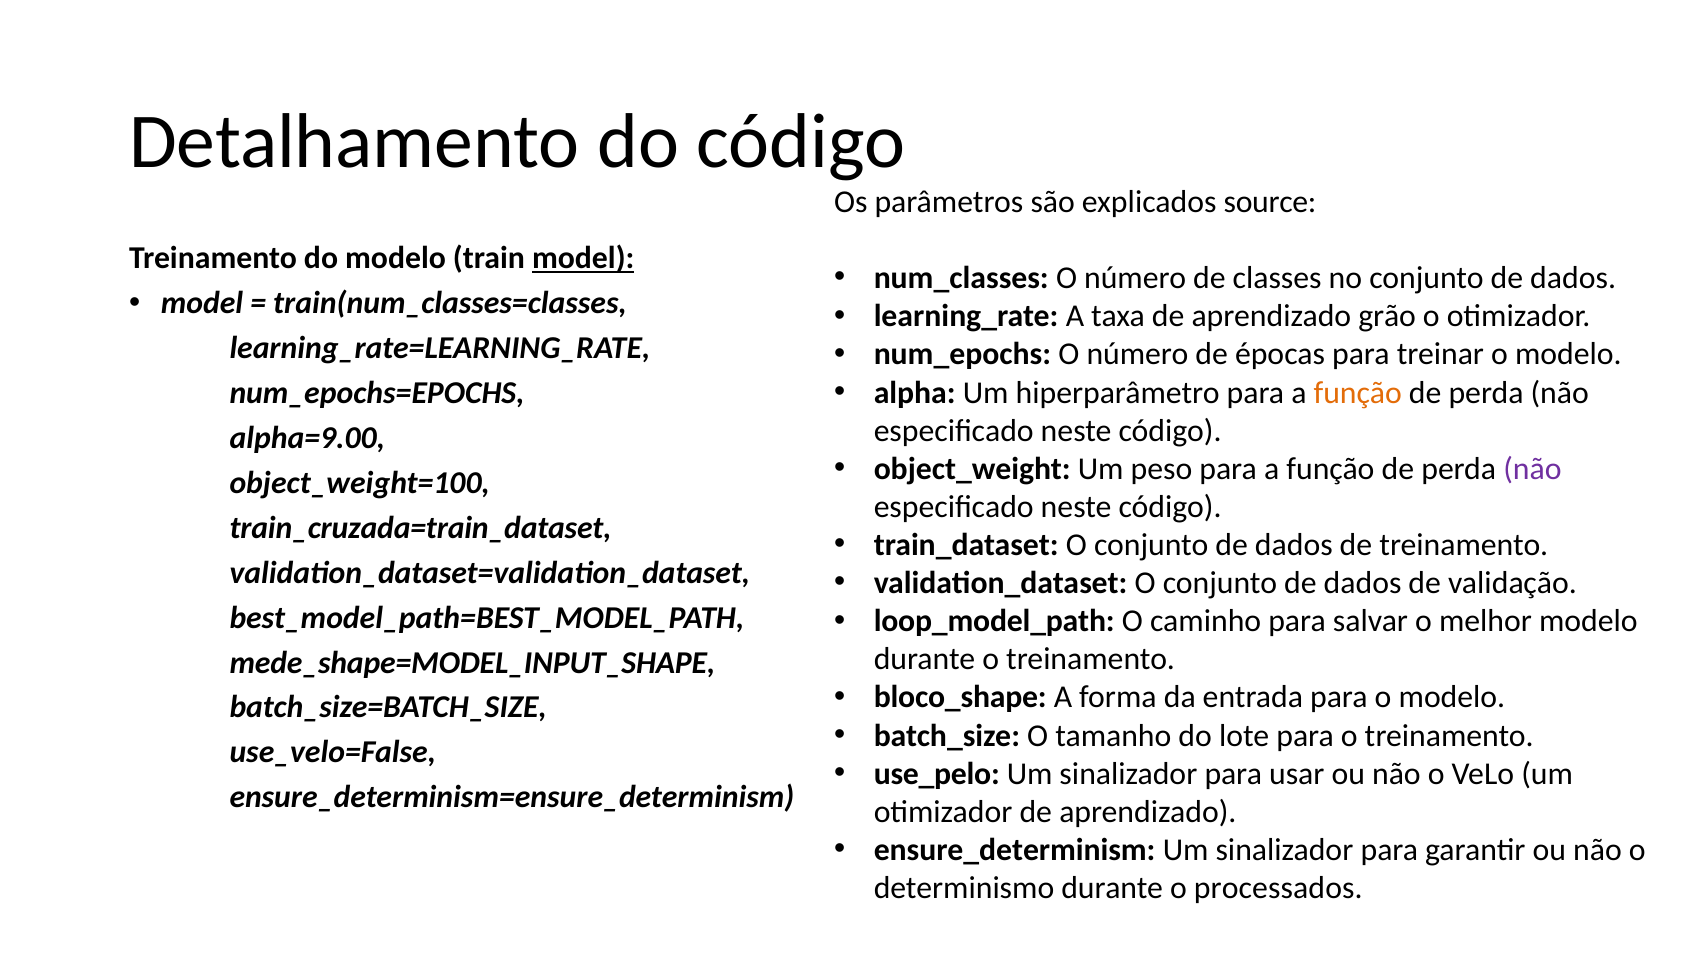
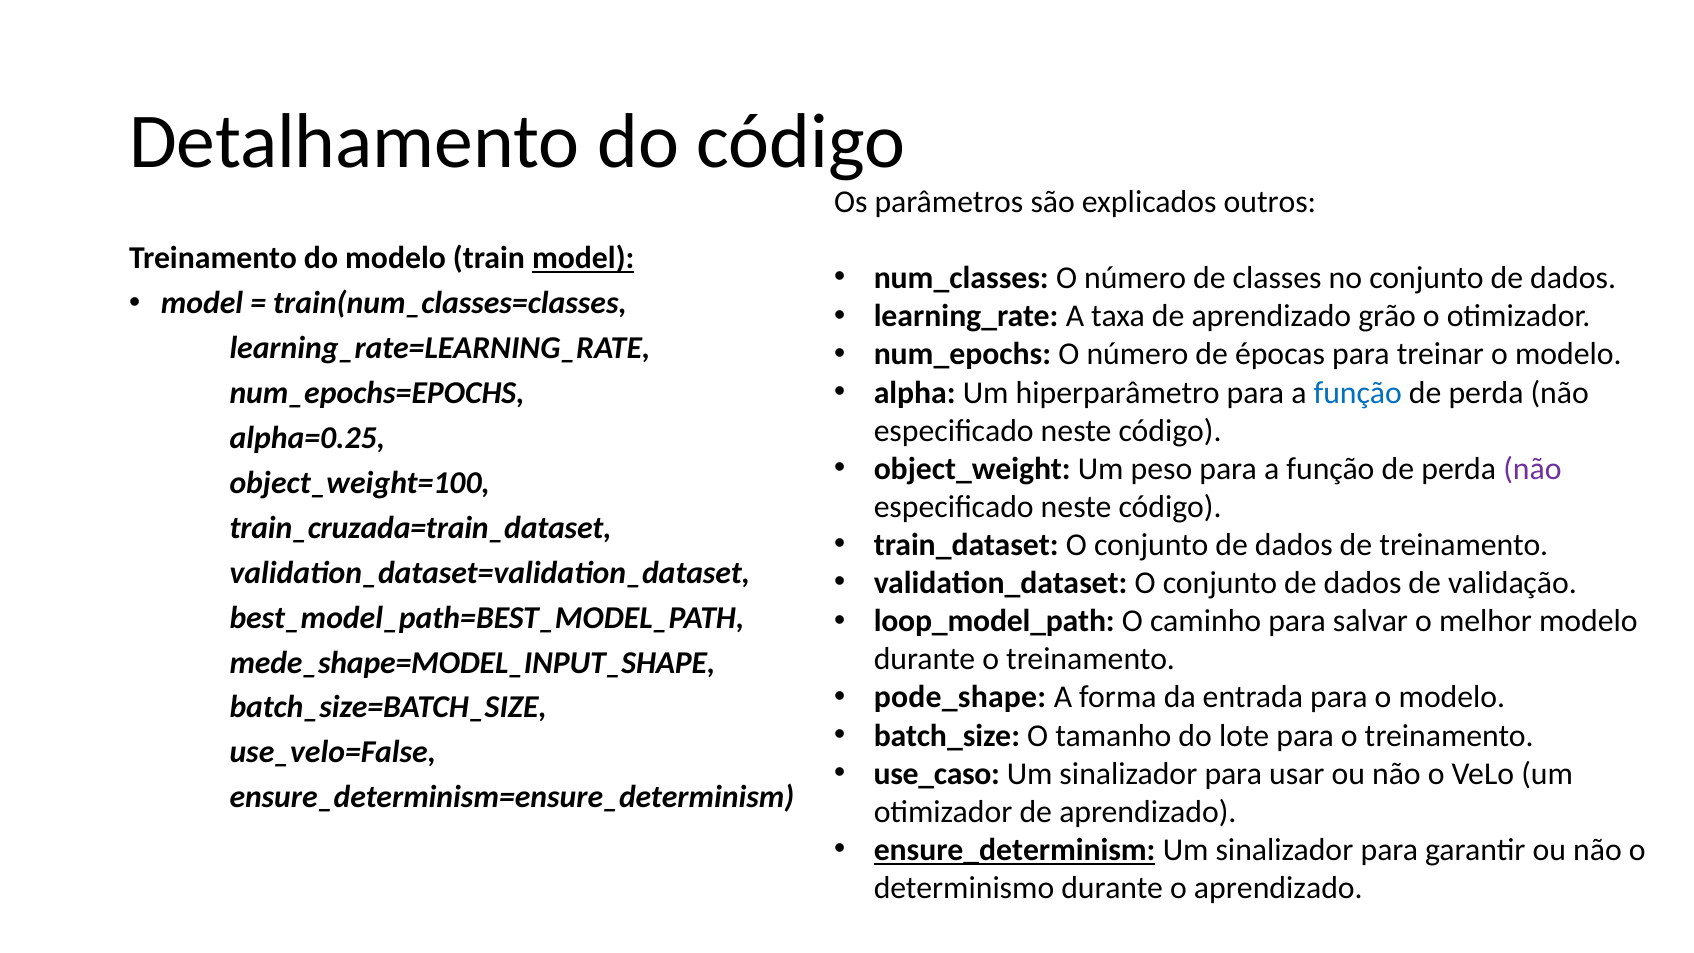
source: source -> outros (1270, 202)
função colour: orange -> blue (1358, 392)
alpha=9.00: alpha=9.00 -> alpha=0.25 (307, 438)
bloco_shape: bloco_shape -> pode_shape (960, 697)
use_pelo: use_pelo -> use_caso (937, 774)
ensure_determinism underline: none -> present (1015, 850)
o processados: processados -> aprendizado (1278, 888)
